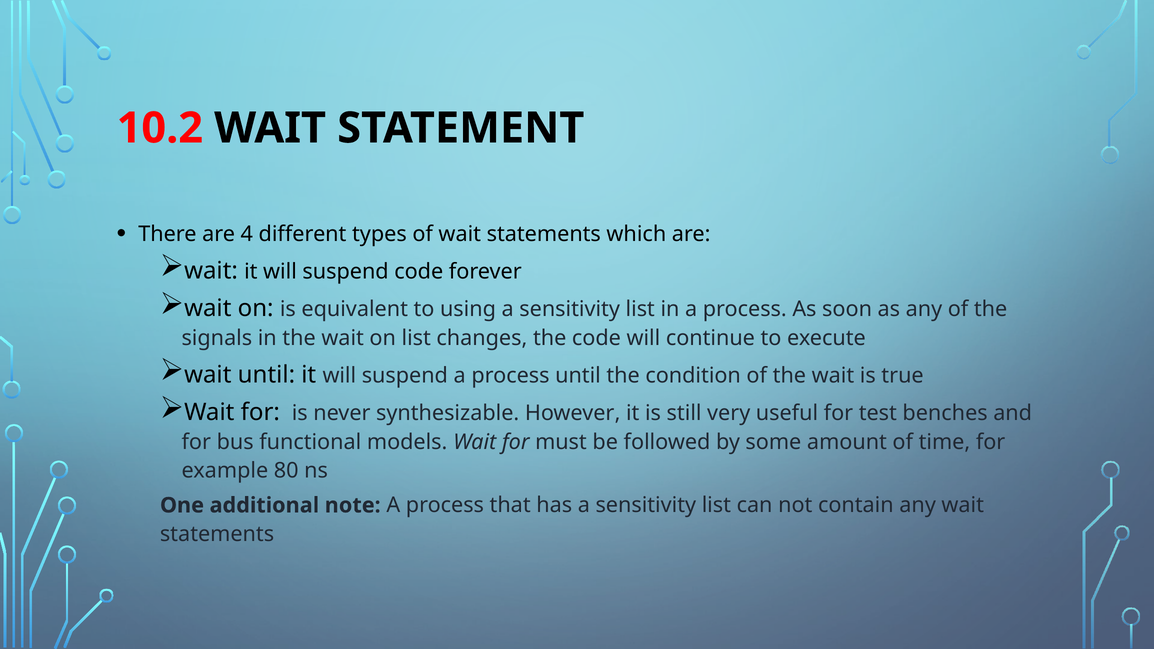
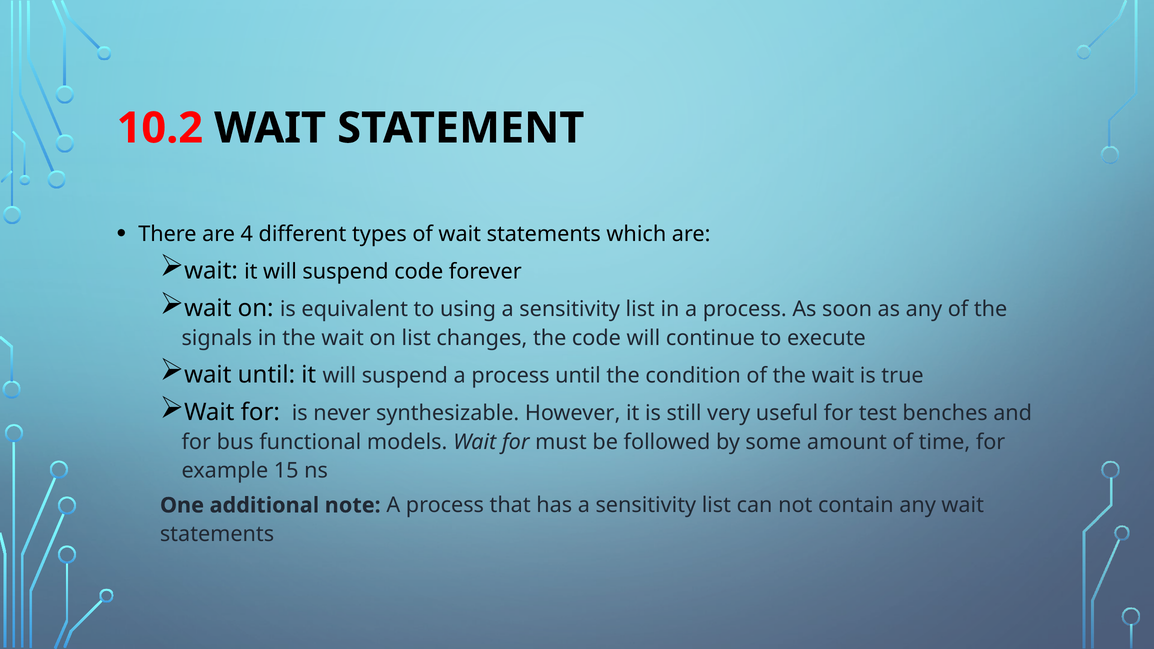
80: 80 -> 15 (286, 471)
